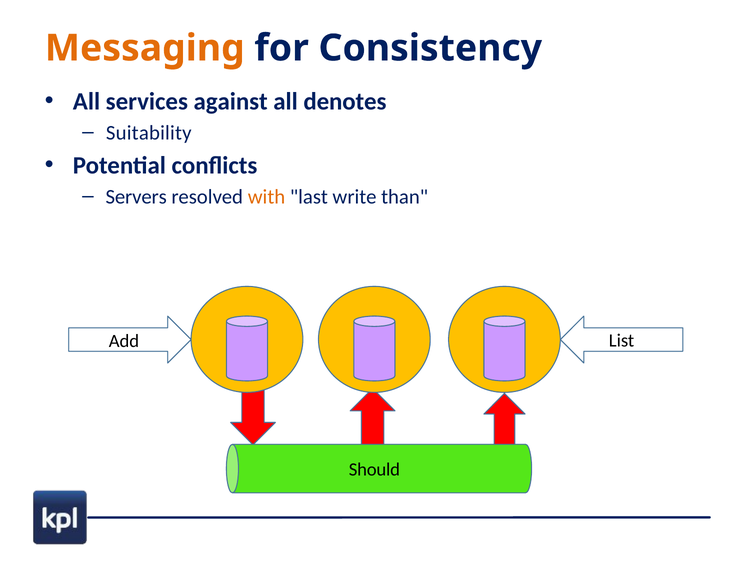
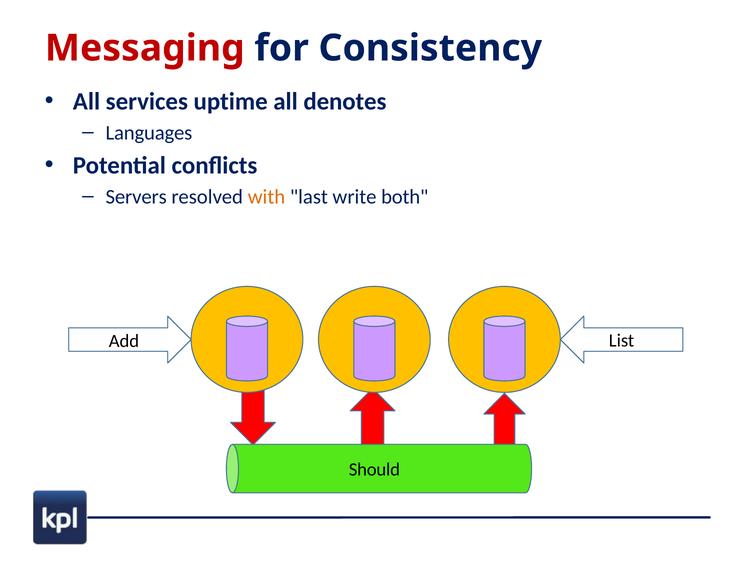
Messaging colour: orange -> red (145, 48)
against: against -> uptime (231, 101)
Suitability: Suitability -> Languages (149, 133)
than: than -> both (405, 197)
